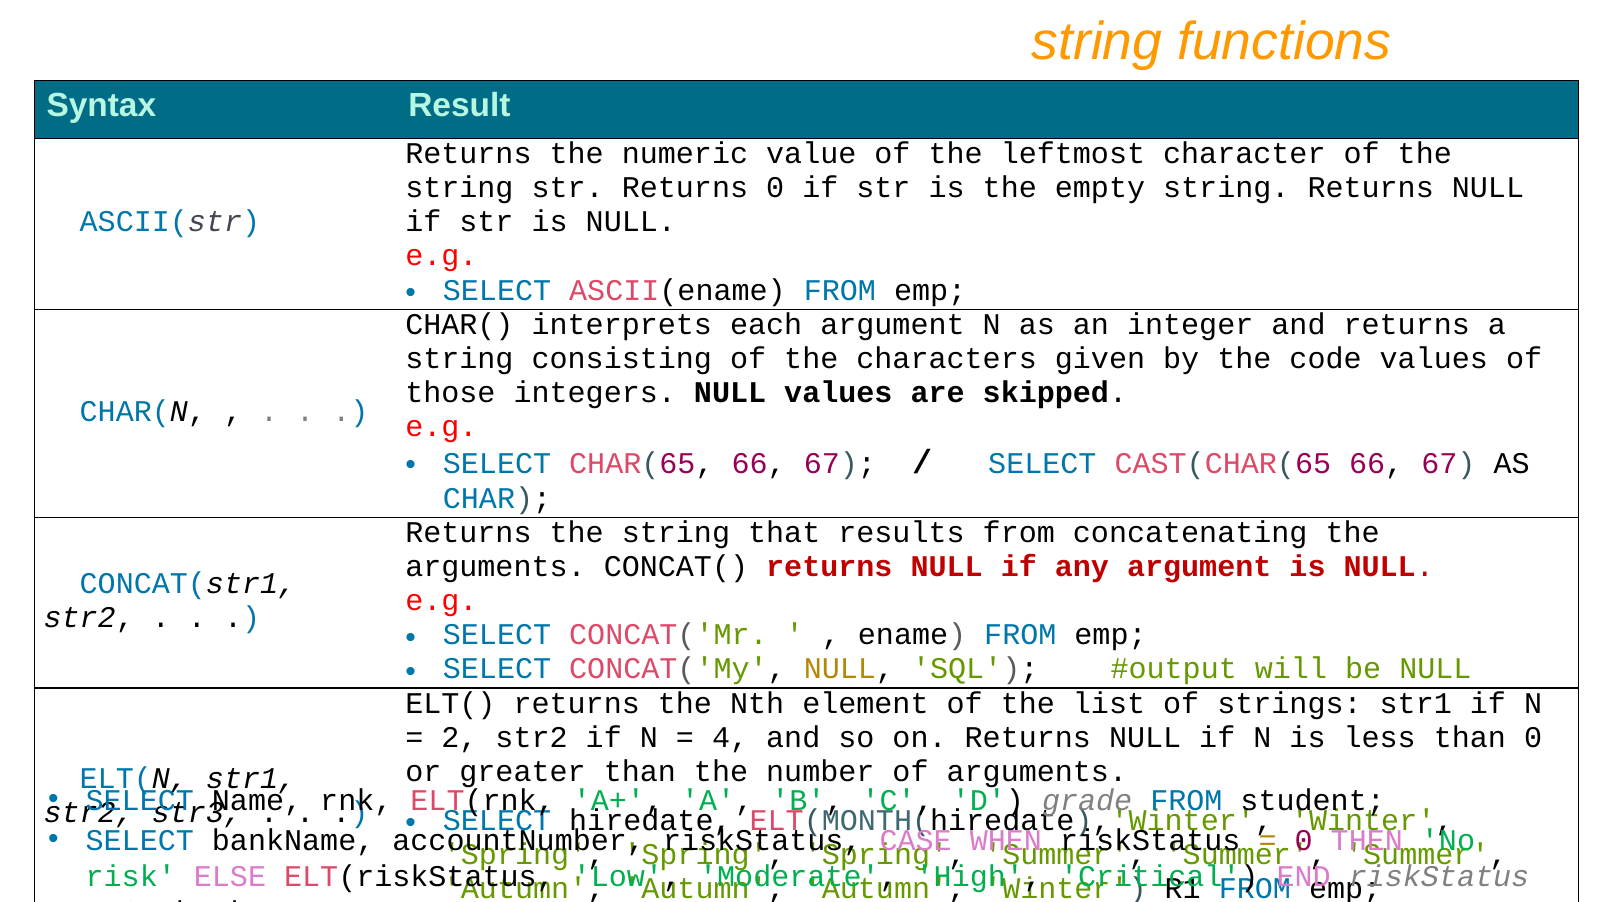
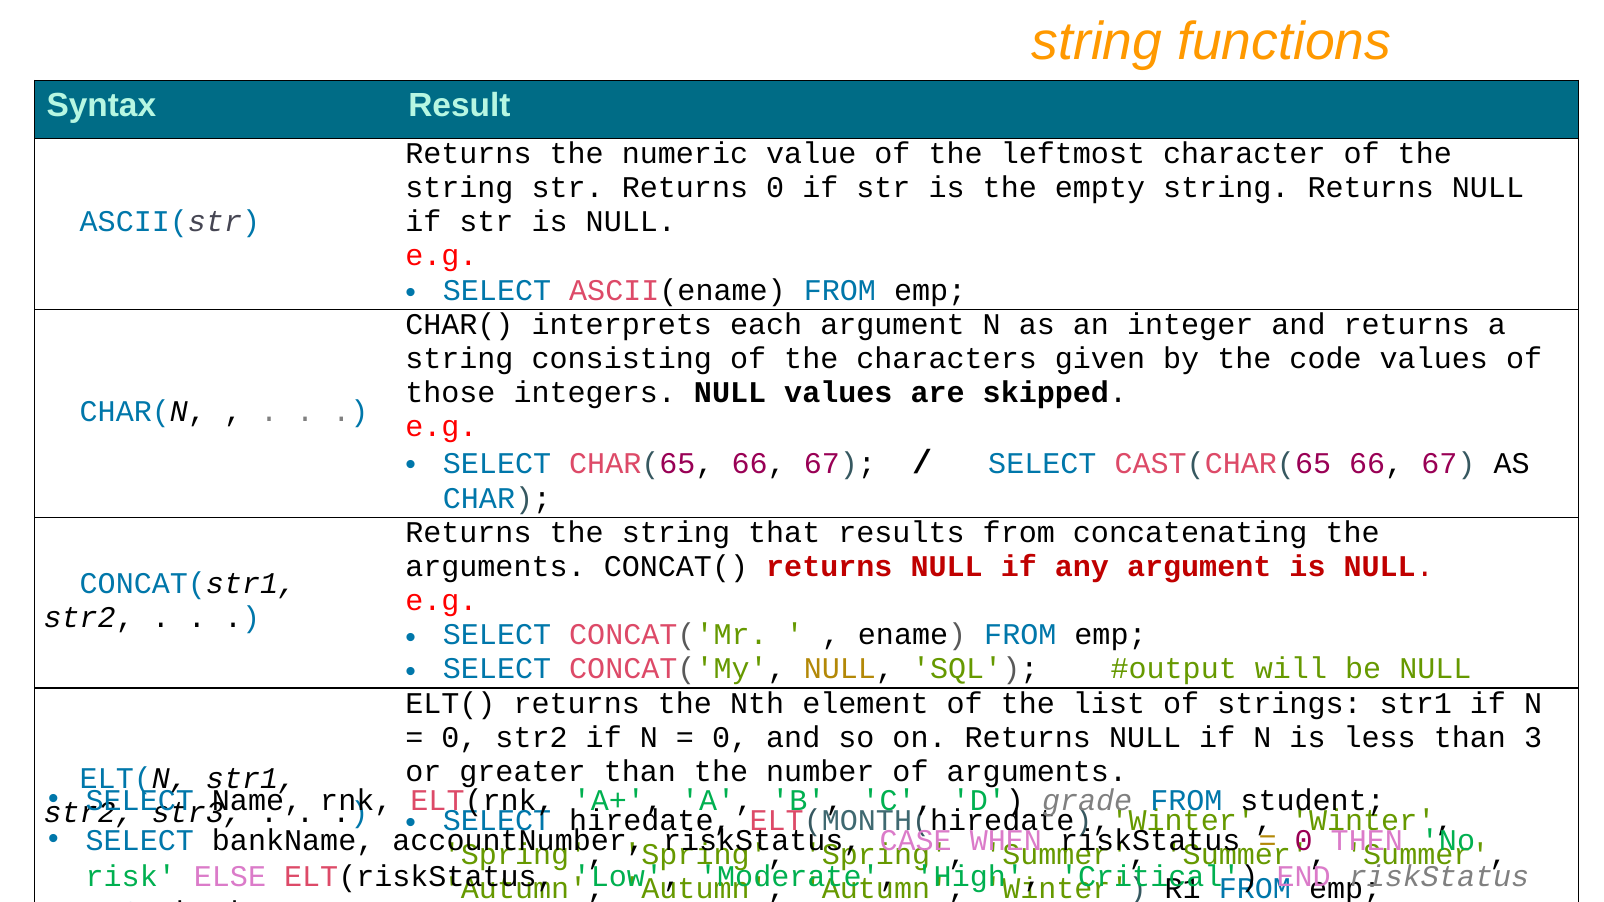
2: 2 -> 0 (459, 737)
4: 4 -> 0 (730, 737)
than 0: 0 -> 3 (1533, 737)
